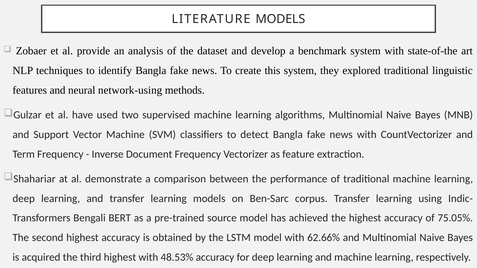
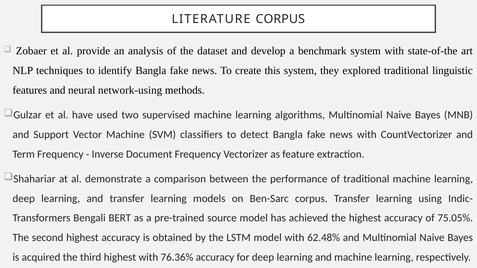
LITERATURE MODELS: MODELS -> CORPUS (280, 19)
62.66%: 62.66% -> 62.48% (324, 238)
48.53%: 48.53% -> 76.36% (177, 258)
